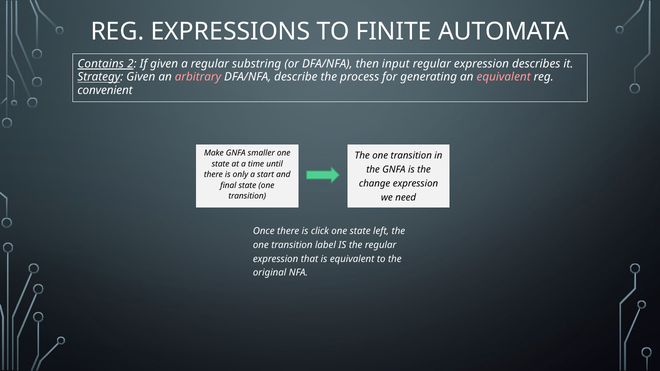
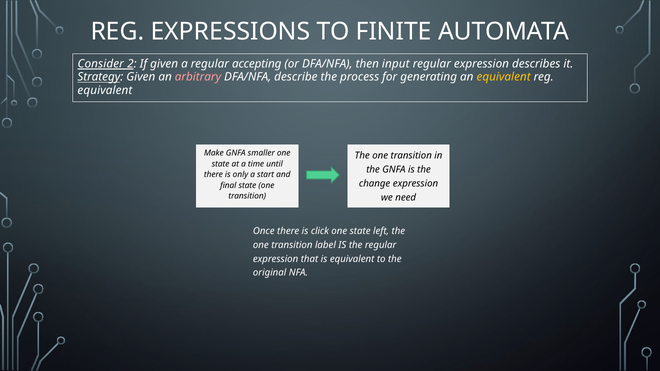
Contains: Contains -> Consider (101, 64)
substring: substring -> accepting (257, 64)
equivalent colour: pink -> yellow (504, 77)
convenient: convenient -> equivalent (105, 91)
